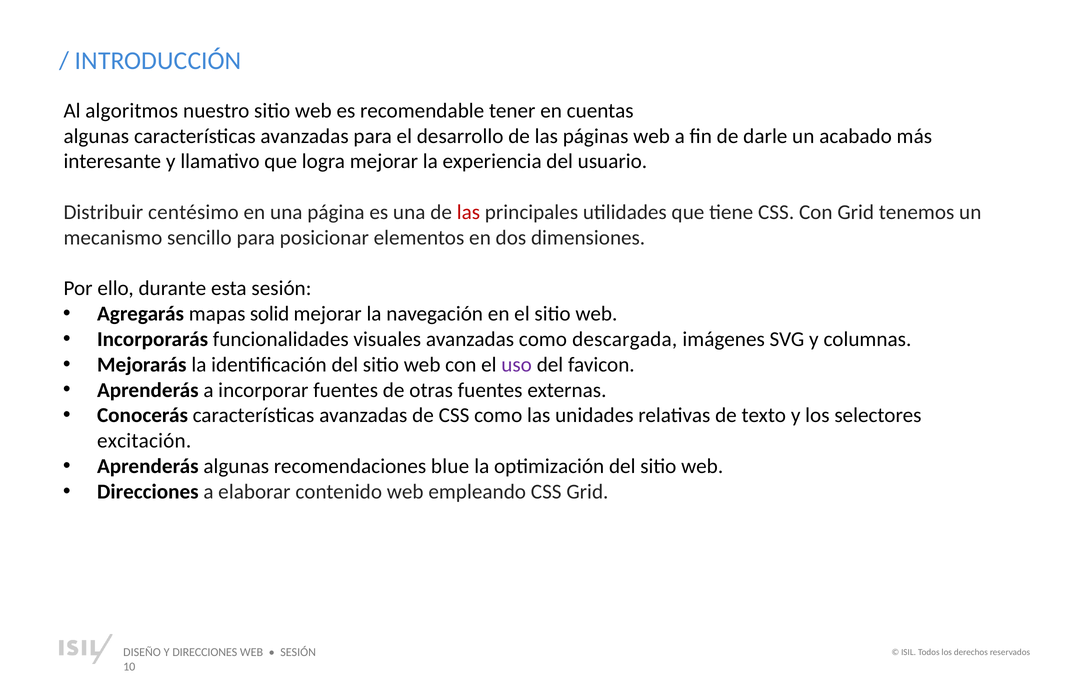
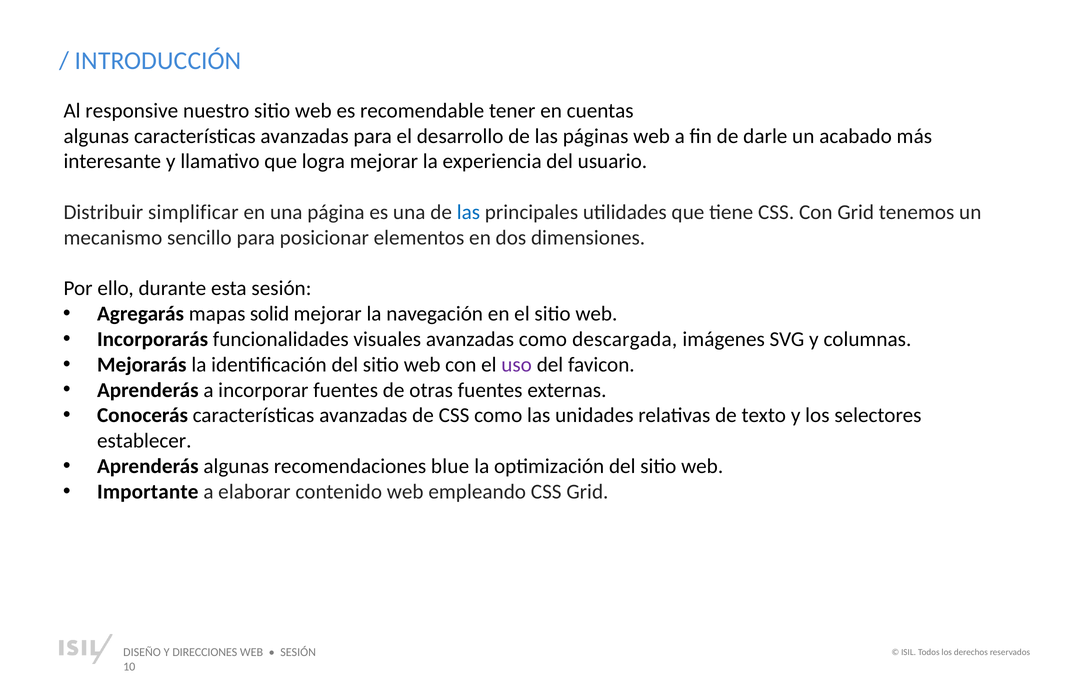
algoritmos: algoritmos -> responsive (132, 111)
centésimo: centésimo -> simplificar (193, 212)
las colour: red -> blue (468, 212)
excitación: excitación -> establecer (144, 441)
Direcciones: Direcciones -> Importante (148, 492)
